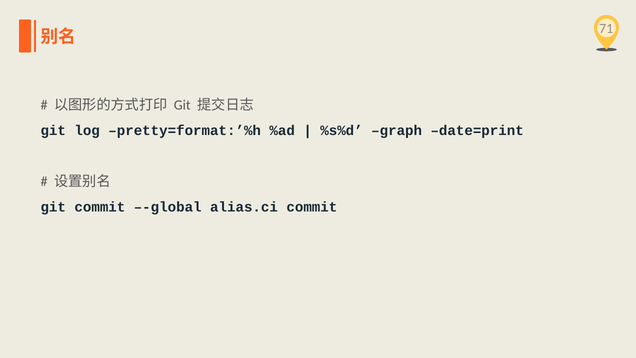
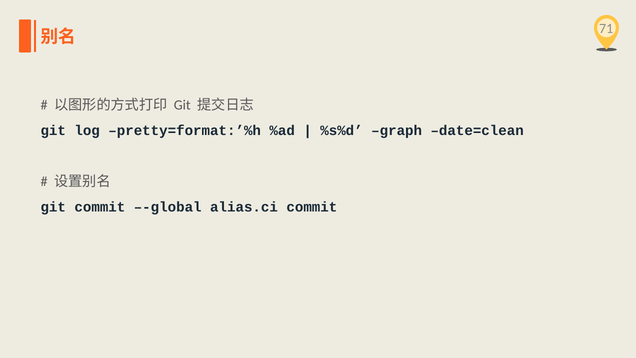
date=print: date=print -> date=clean (477, 131)
